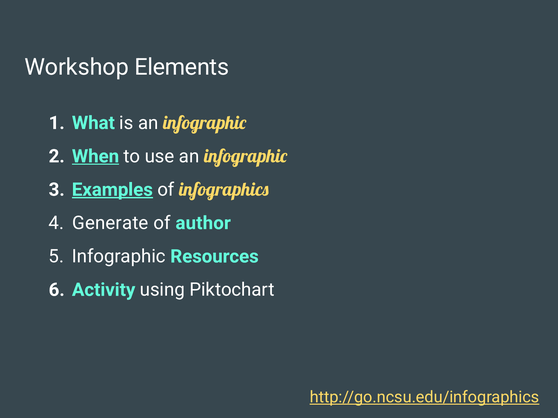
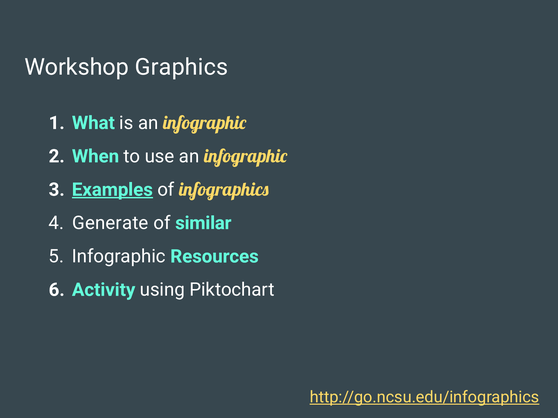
Elements: Elements -> Graphics (181, 67)
When underline: present -> none (95, 156)
author: author -> similar (203, 223)
